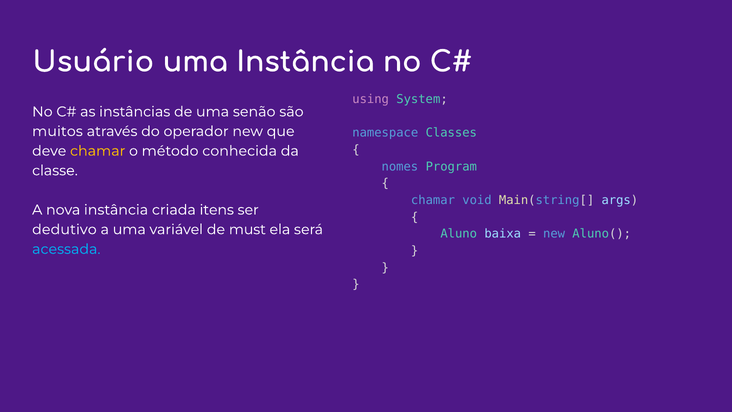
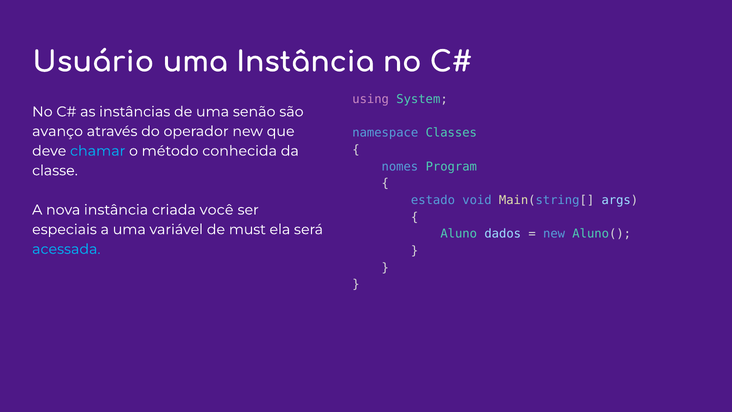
muitos: muitos -> avanço (58, 131)
chamar colour: yellow -> light blue (98, 151)
chamar: chamar -> estado (433, 200)
itens: itens -> você (217, 210)
dedutivo: dedutivo -> especiais (64, 229)
baixa: baixa -> dados (503, 234)
